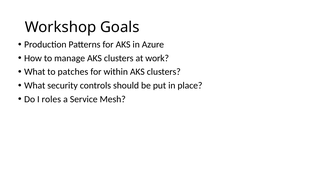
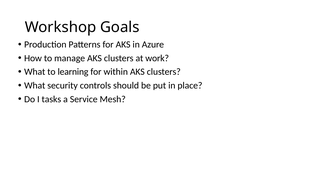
patches: patches -> learning (73, 72)
roles: roles -> tasks (51, 99)
